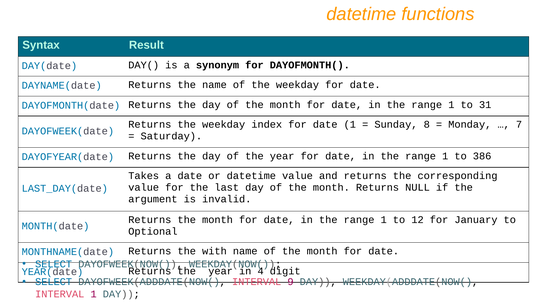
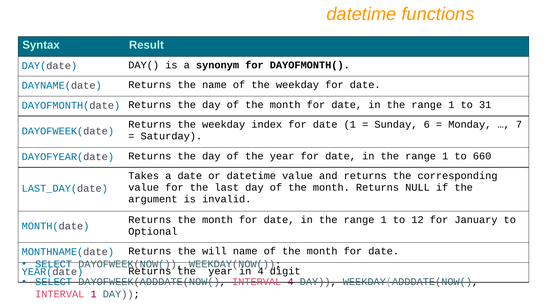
8: 8 -> 6 (427, 124)
386: 386 -> 660 (482, 156)
with: with -> will (214, 251)
INTERVAL 9: 9 -> 4 (291, 282)
